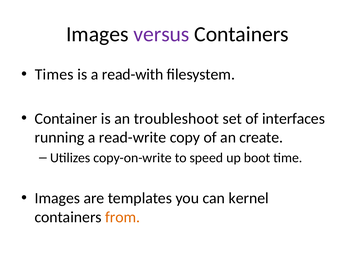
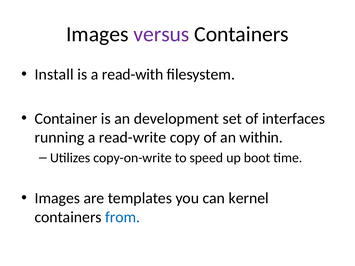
Times: Times -> Install (54, 74)
troubleshoot: troubleshoot -> development (176, 119)
create: create -> within (261, 138)
from colour: orange -> blue (123, 217)
